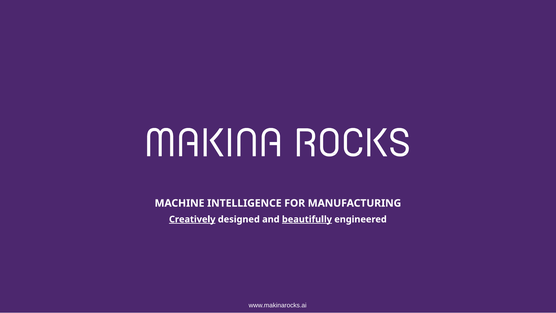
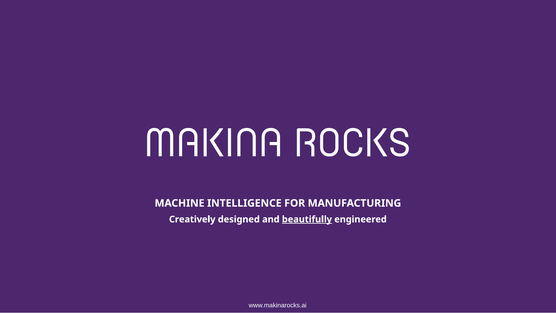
Creatively underline: present -> none (192, 219)
